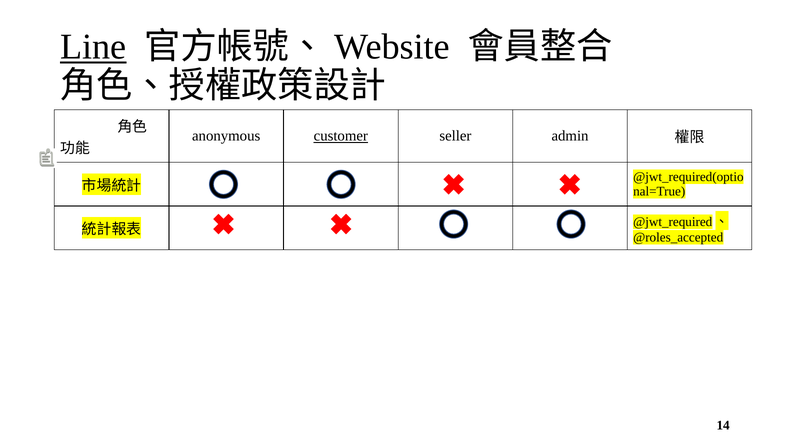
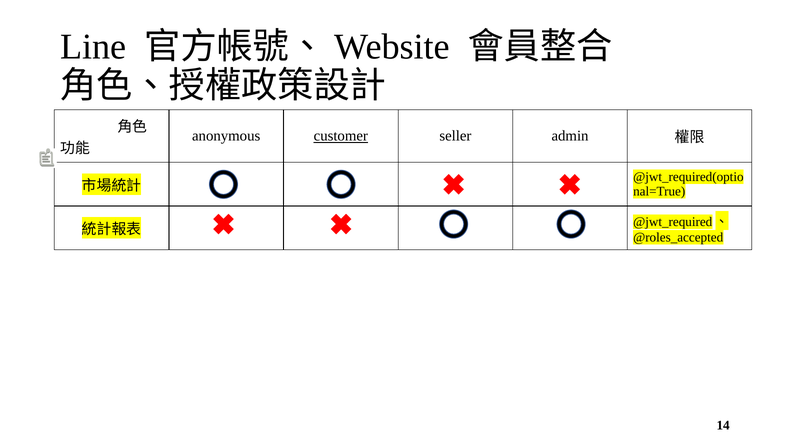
Line underline: present -> none (93, 47)
